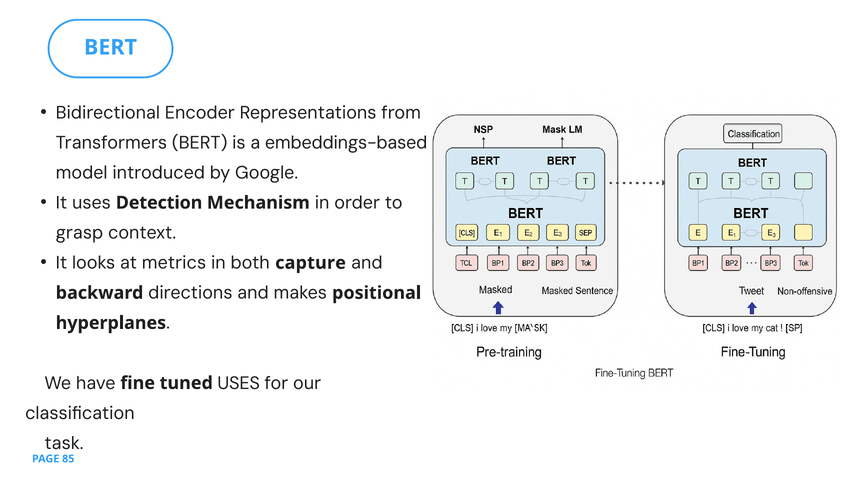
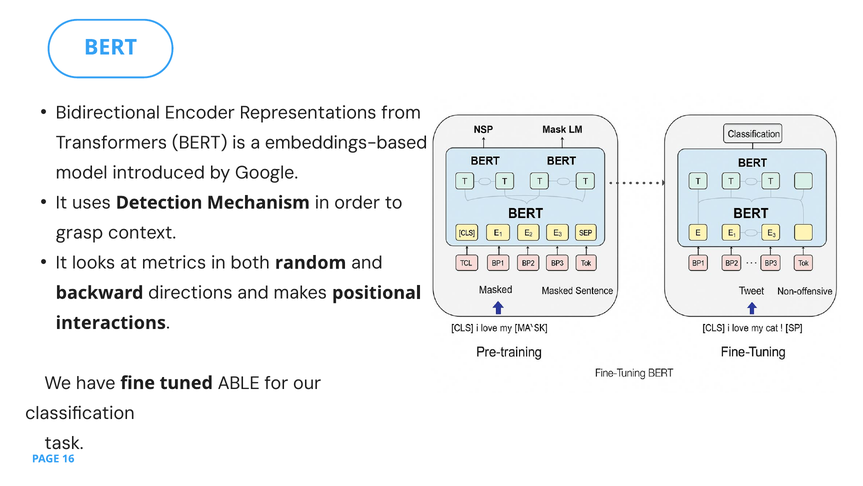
capture: capture -> random (311, 263)
hyperplanes: hyperplanes -> interactions (111, 323)
tuned USES: USES -> ABLE (239, 383)
85: 85 -> 16 (68, 458)
